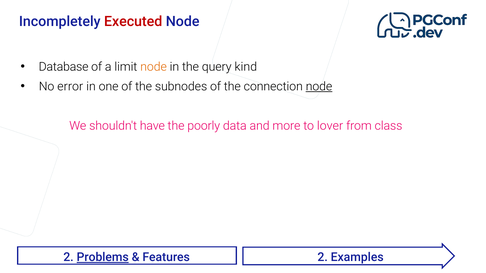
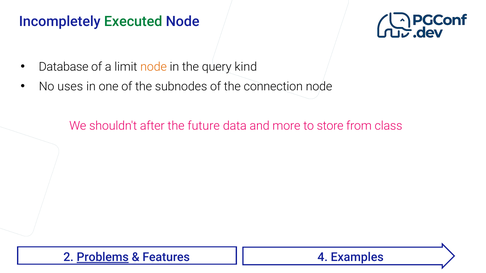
Executed colour: red -> green (133, 22)
error: error -> uses (70, 87)
node underline: present -> none (319, 87)
have: have -> after (152, 126)
poorly: poorly -> future (204, 126)
lover: lover -> store (330, 126)
Features 2: 2 -> 4 (323, 258)
